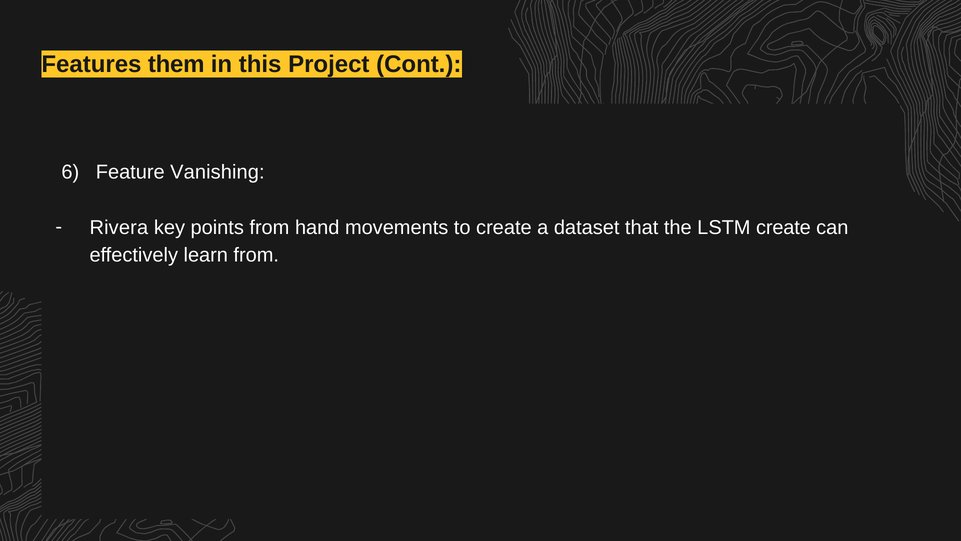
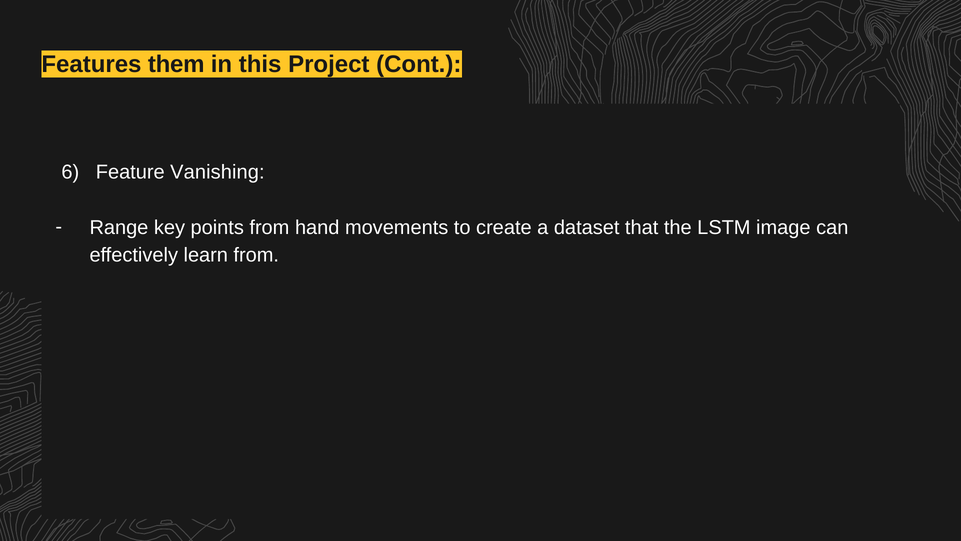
Rivera: Rivera -> Range (119, 227)
LSTM create: create -> image (783, 227)
